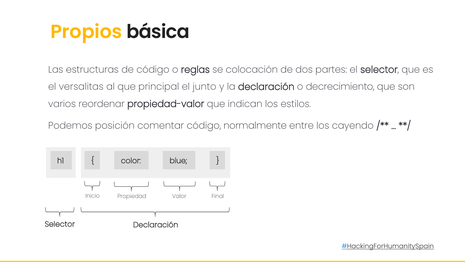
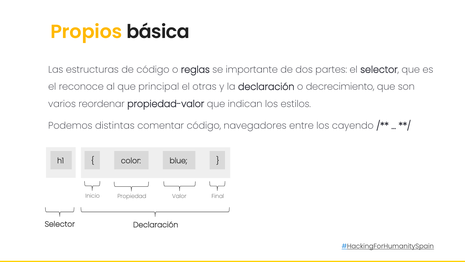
colocación: colocación -> importante (252, 70)
versalitas: versalitas -> reconoce (81, 87)
junto: junto -> otras (205, 87)
posición: posición -> distintas (115, 126)
normalmente: normalmente -> navegadores (255, 126)
